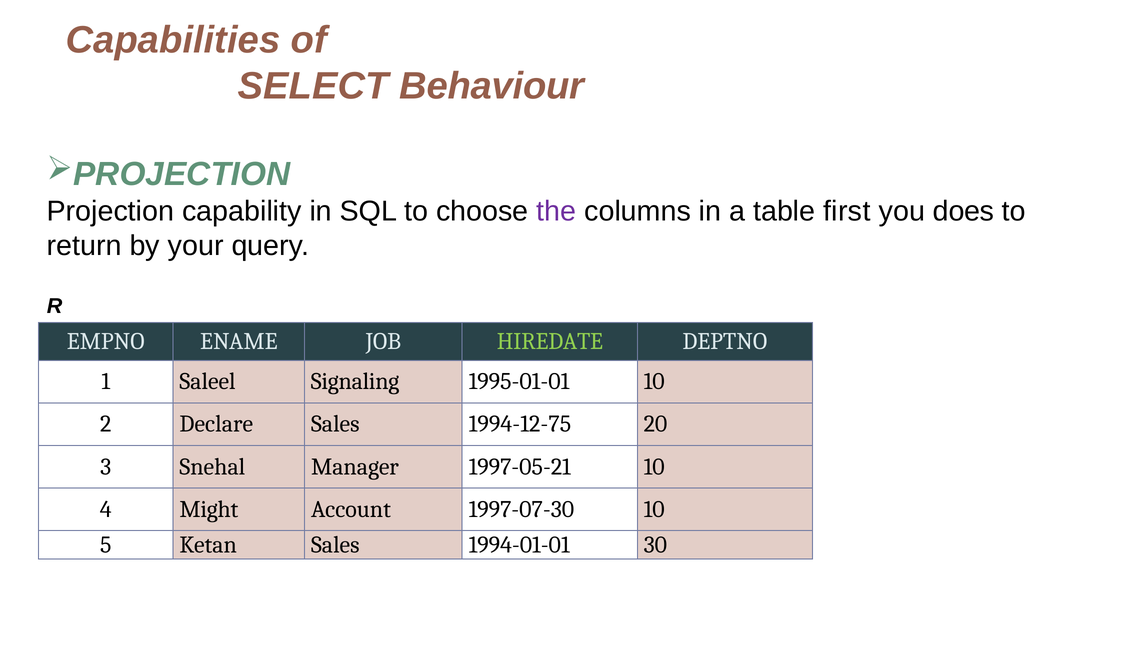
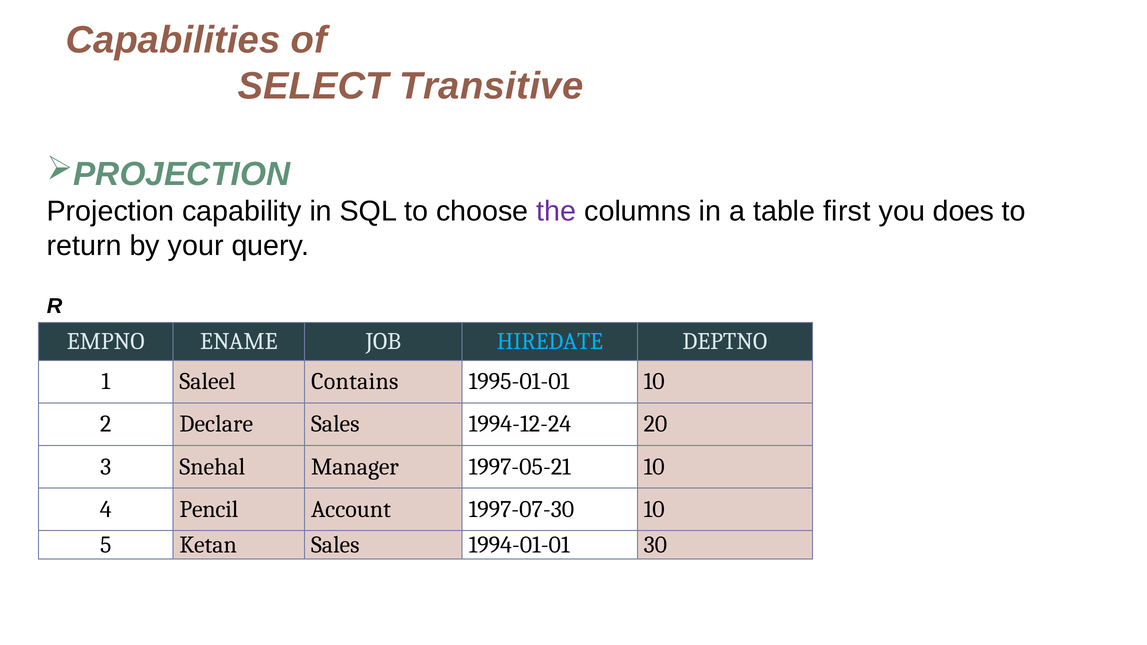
Behaviour: Behaviour -> Transitive (491, 86)
HIREDATE colour: light green -> light blue (550, 341)
Signaling: Signaling -> Contains (355, 382)
1994-12-75: 1994-12-75 -> 1994-12-24 (520, 424)
Might: Might -> Pencil (209, 509)
